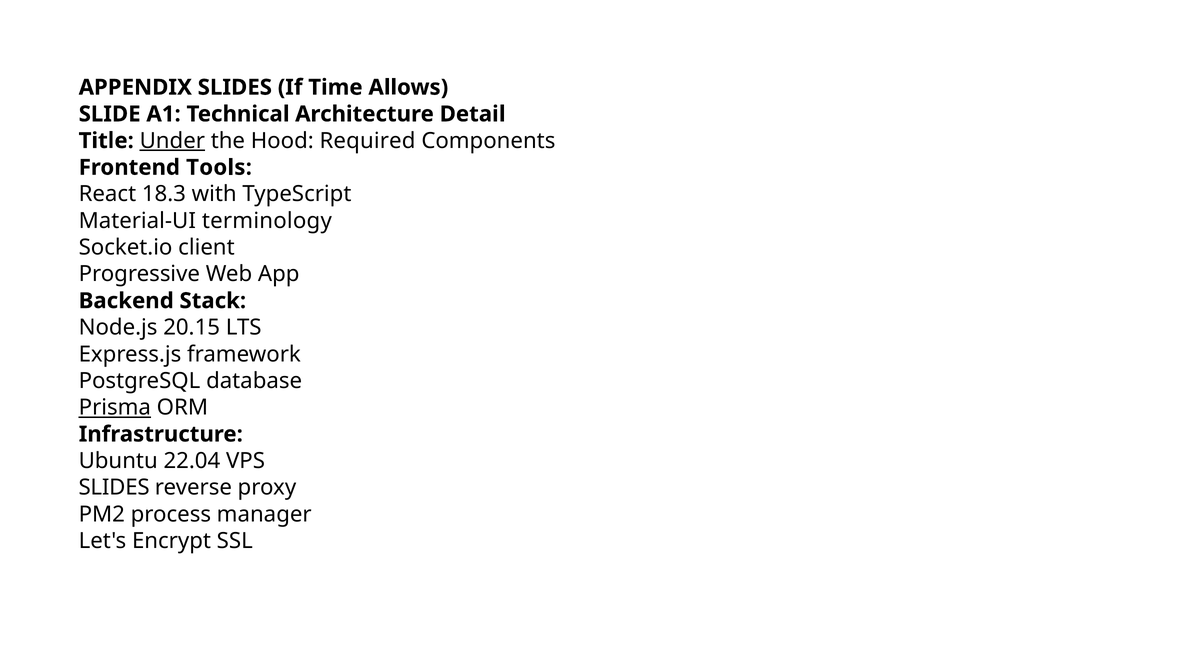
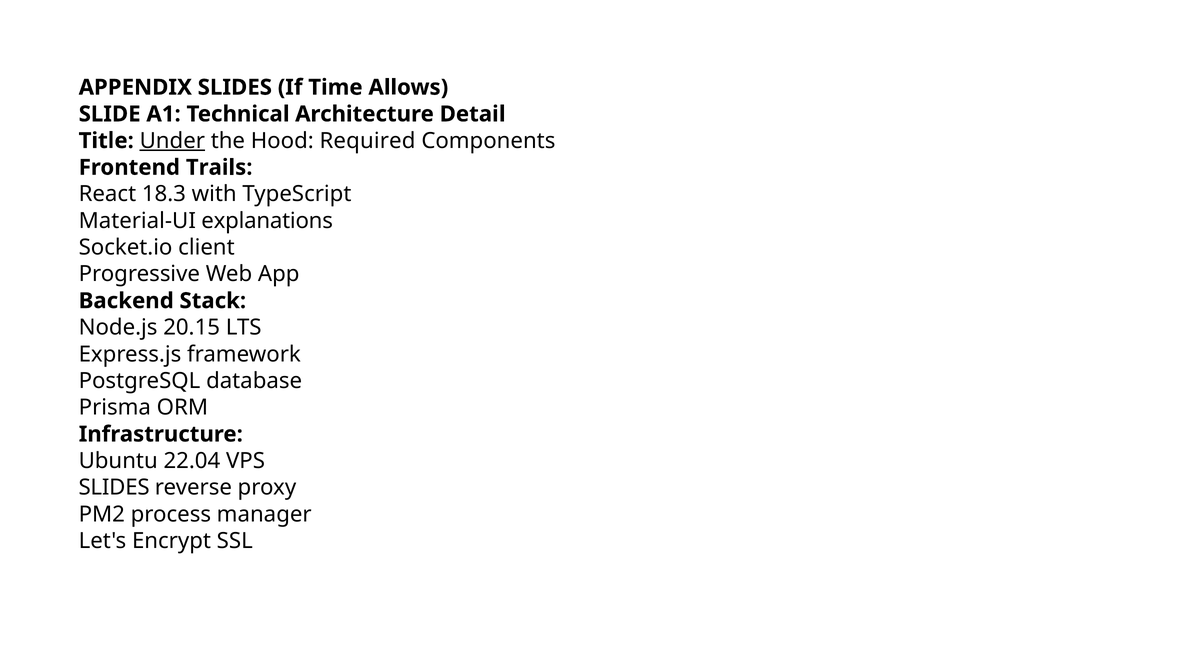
Tools: Tools -> Trails (219, 167)
terminology: terminology -> explanations (267, 221)
Prisma underline: present -> none (115, 408)
